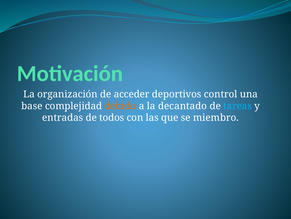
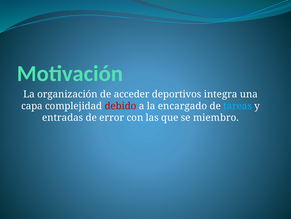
control: control -> integra (221, 94)
base: base -> capa (32, 106)
debido colour: orange -> red (121, 106)
decantado: decantado -> encargado (182, 106)
todos: todos -> error (112, 117)
